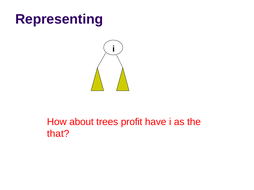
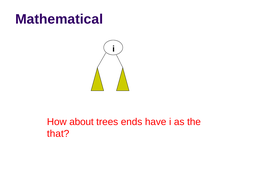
Representing: Representing -> Mathematical (59, 19)
profit: profit -> ends (132, 122)
